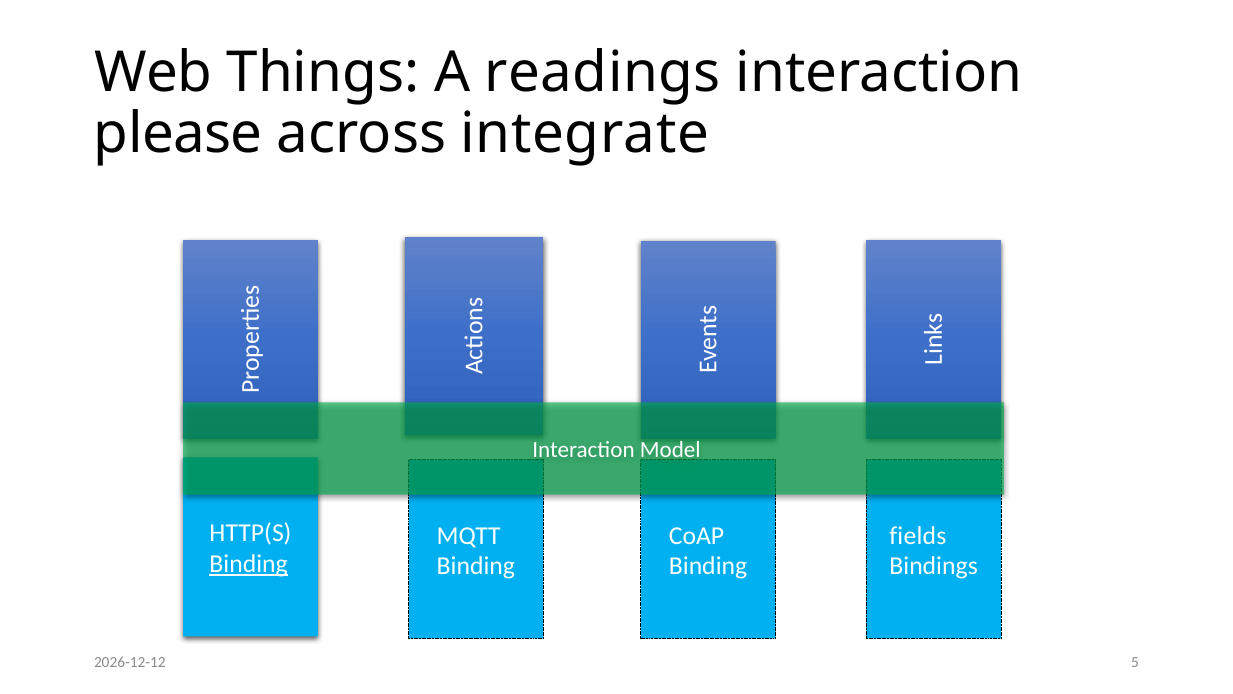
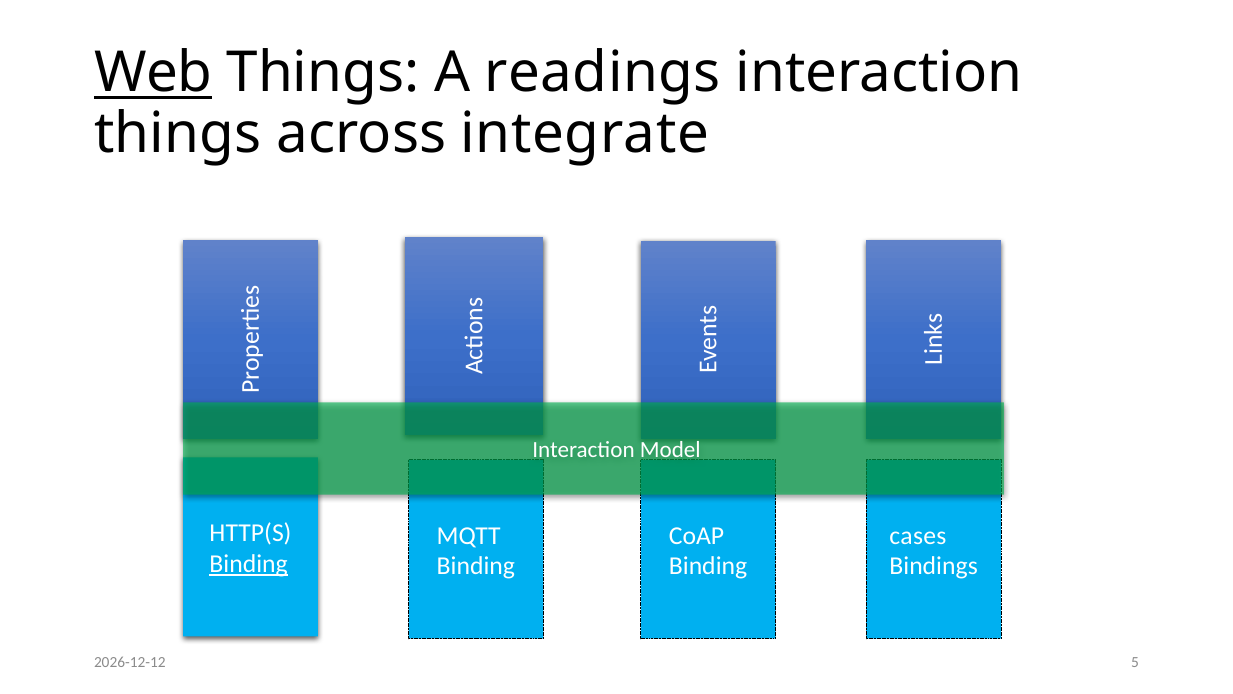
Web underline: none -> present (153, 73)
please: please -> things (178, 134)
fields: fields -> cases (918, 535)
